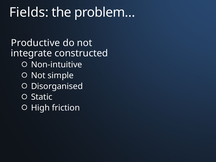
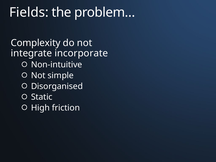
Productive: Productive -> Complexity (36, 43)
constructed: constructed -> incorporate (81, 53)
